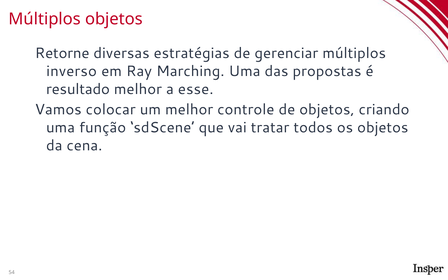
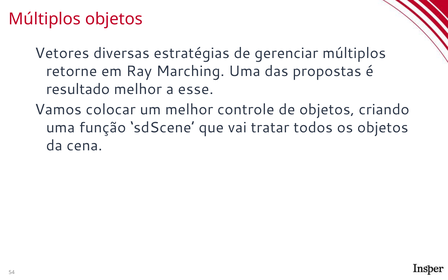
Retorne: Retorne -> Vetores (62, 53)
inverso: inverso -> retorne (72, 71)
